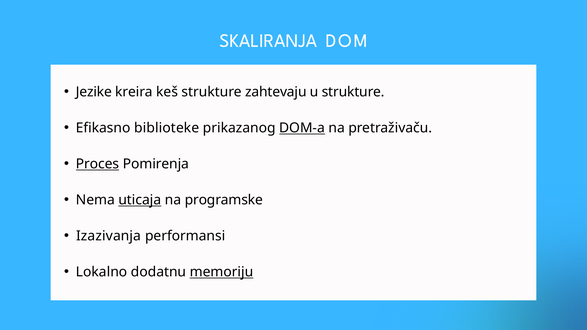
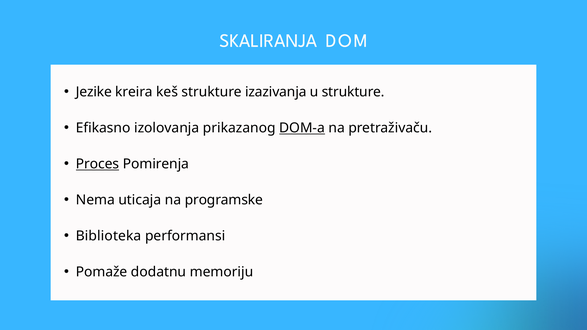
zahtevaju: zahtevaju -> izazivanja (276, 92)
biblioteke: biblioteke -> izolovanja (167, 128)
uticaja underline: present -> none (140, 200)
Izazivanja: Izazivanja -> Biblioteka (109, 236)
Lokalno: Lokalno -> Pomaže (102, 272)
memoriju underline: present -> none (222, 272)
